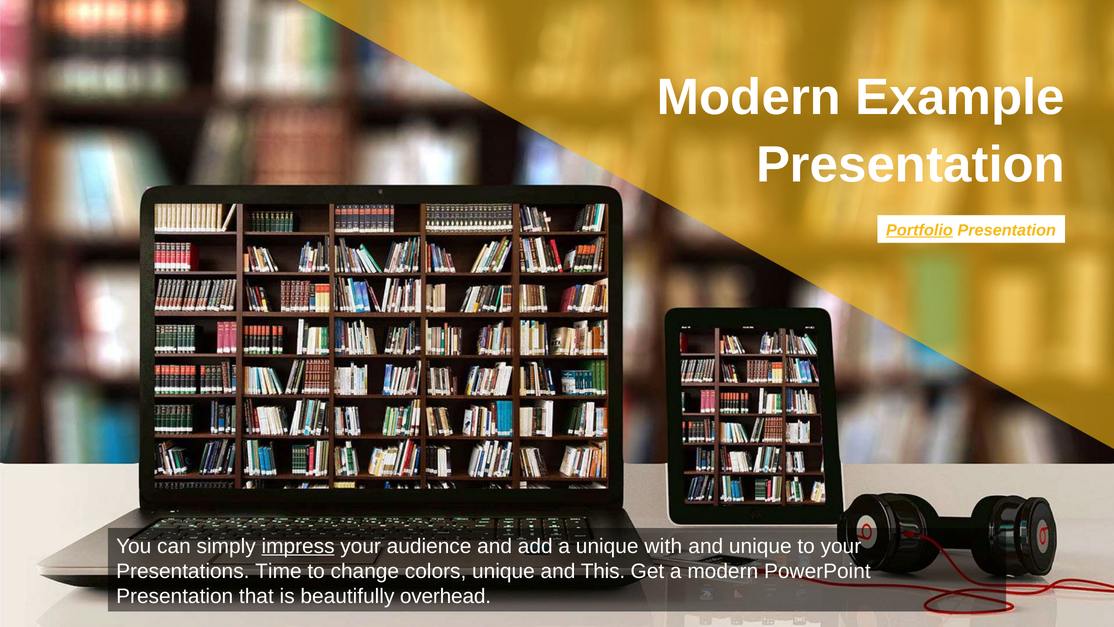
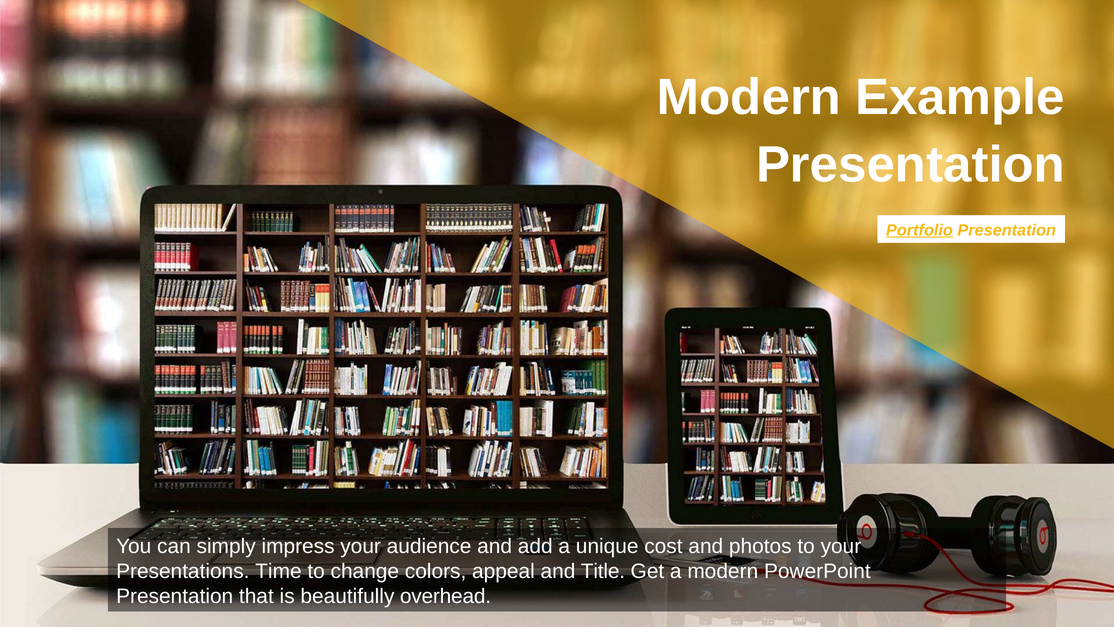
impress underline: present -> none (298, 546)
with: with -> cost (663, 546)
and unique: unique -> photos (760, 546)
colors unique: unique -> appeal (503, 571)
This: This -> Title (603, 571)
